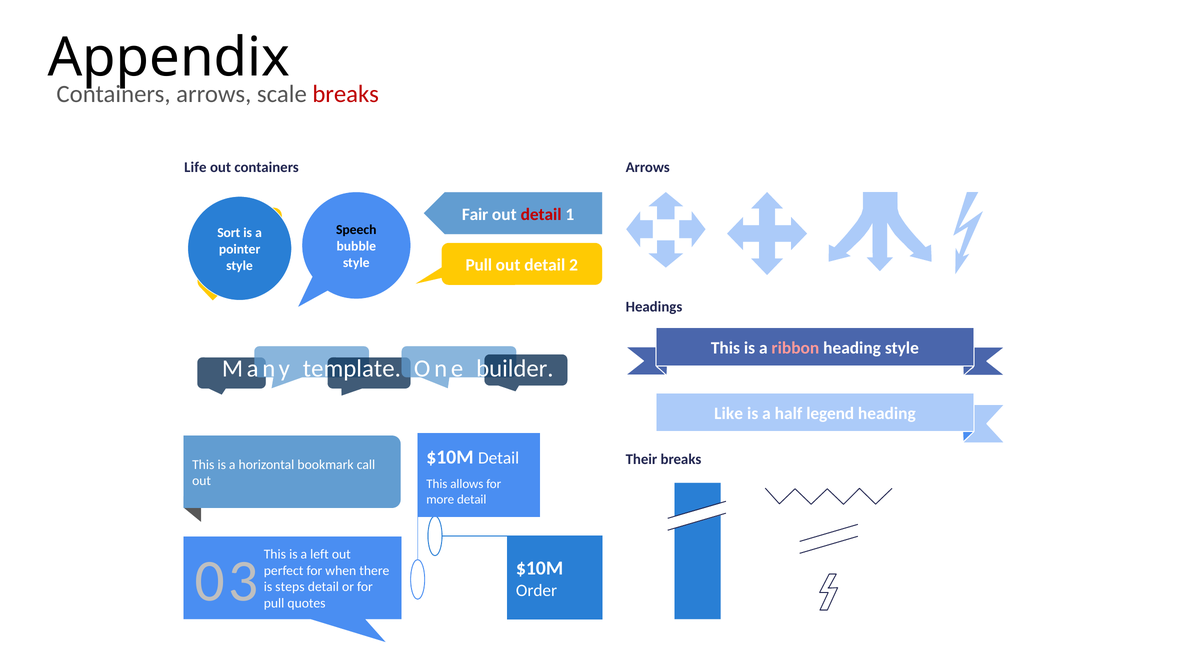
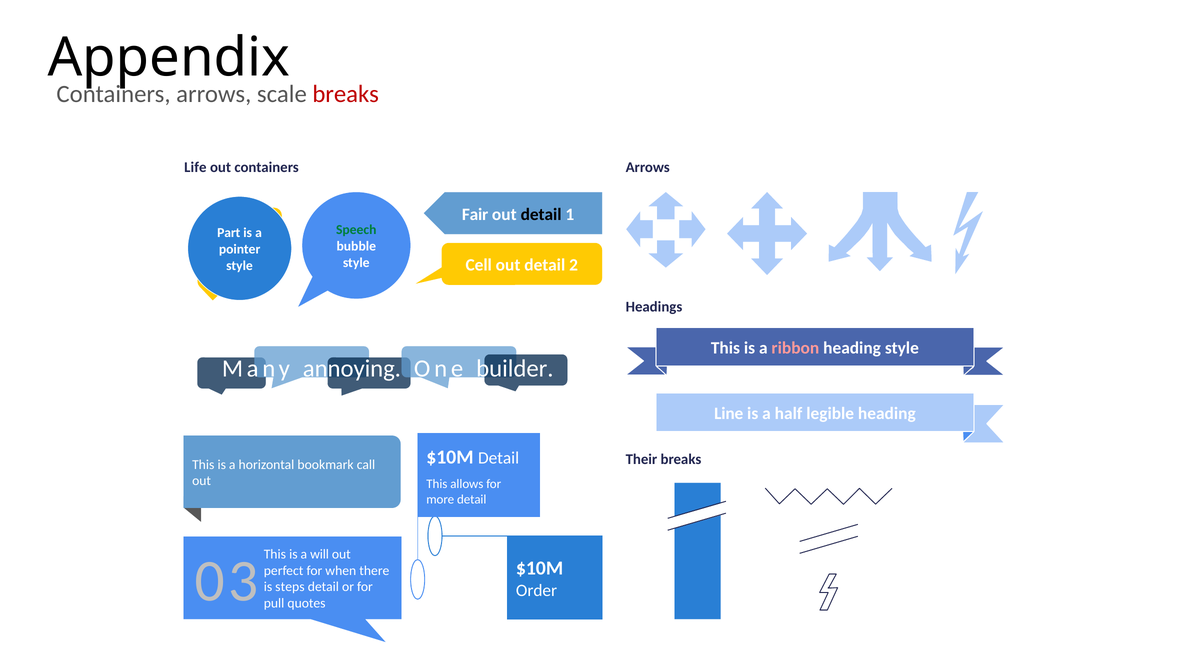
detail colour: red -> black (541, 214)
Speech colour: black -> green (356, 230)
Sort: Sort -> Part (229, 233)
style Pull: Pull -> Cell (479, 265)
template: template -> annoying (352, 369)
Like: Like -> Line (729, 413)
legend: legend -> legible (830, 413)
left: left -> will (320, 554)
